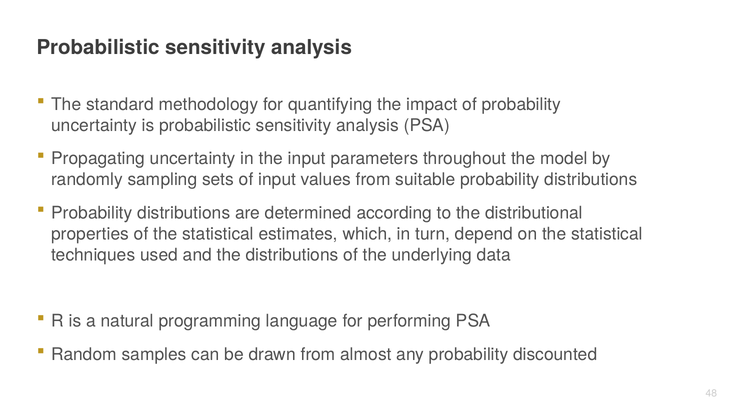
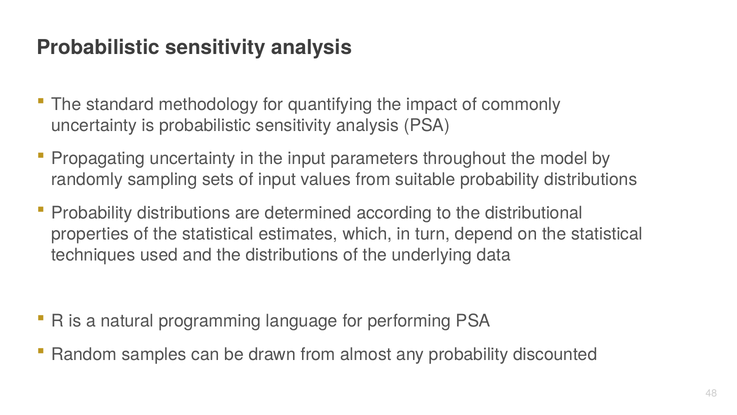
of probability: probability -> commonly (521, 104)
